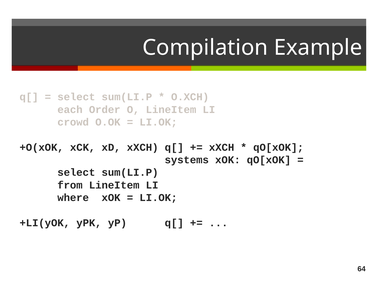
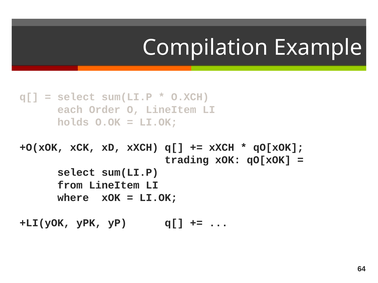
crowd: crowd -> holds (73, 122)
systems: systems -> trading (187, 160)
